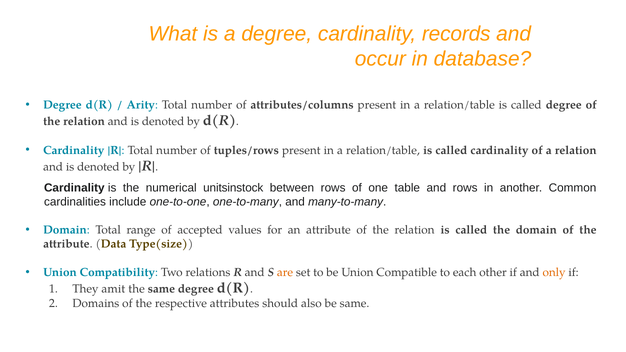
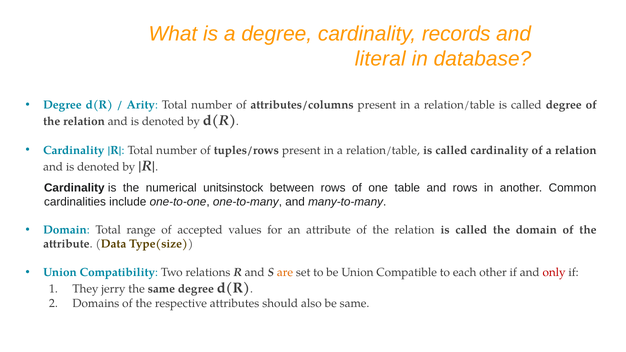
occur: occur -> literal (380, 59)
only colour: orange -> red (554, 272)
amit: amit -> jerry (113, 289)
